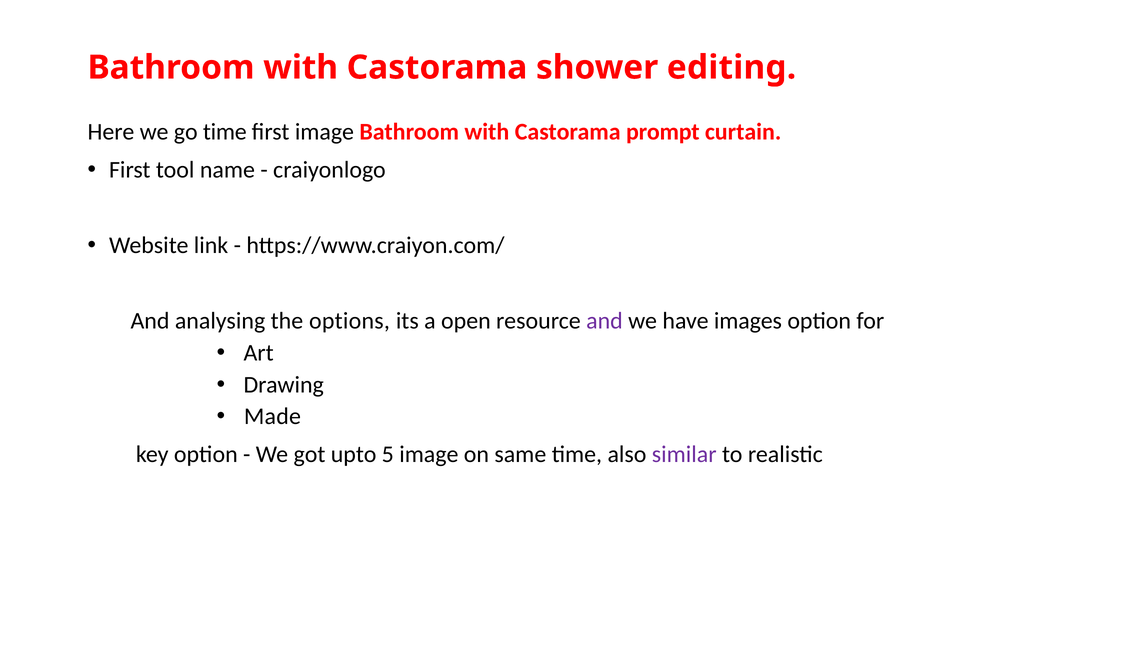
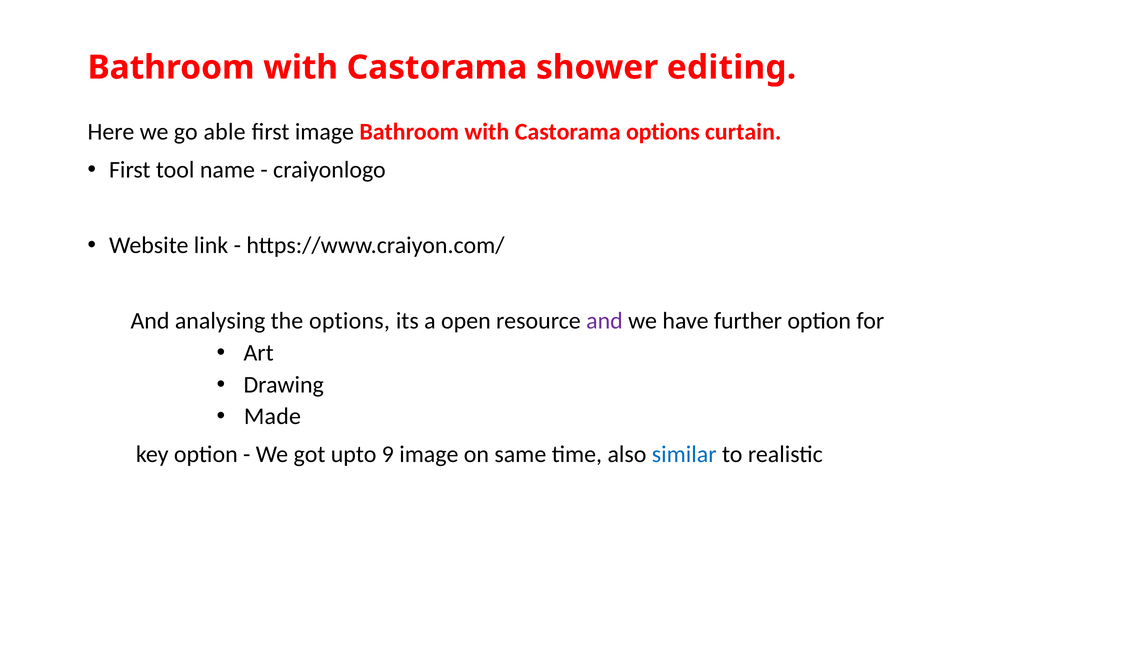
go time: time -> able (225, 132)
Castorama prompt: prompt -> options (663, 132)
images: images -> further (748, 321)
5: 5 -> 9 (388, 454)
similar colour: purple -> blue (684, 454)
